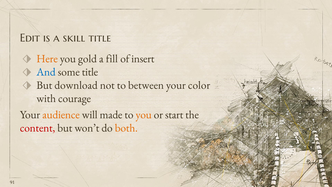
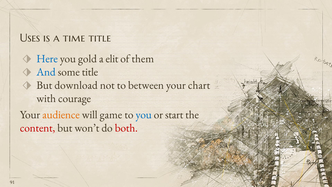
Edit: Edit -> Uses (30, 38)
skill: skill -> time (74, 38)
Here colour: orange -> blue (47, 59)
fill: fill -> elit (112, 59)
insert: insert -> them (143, 59)
color: color -> chart (199, 85)
made: made -> game (111, 115)
you colour: orange -> blue (144, 115)
both colour: orange -> red (126, 128)
